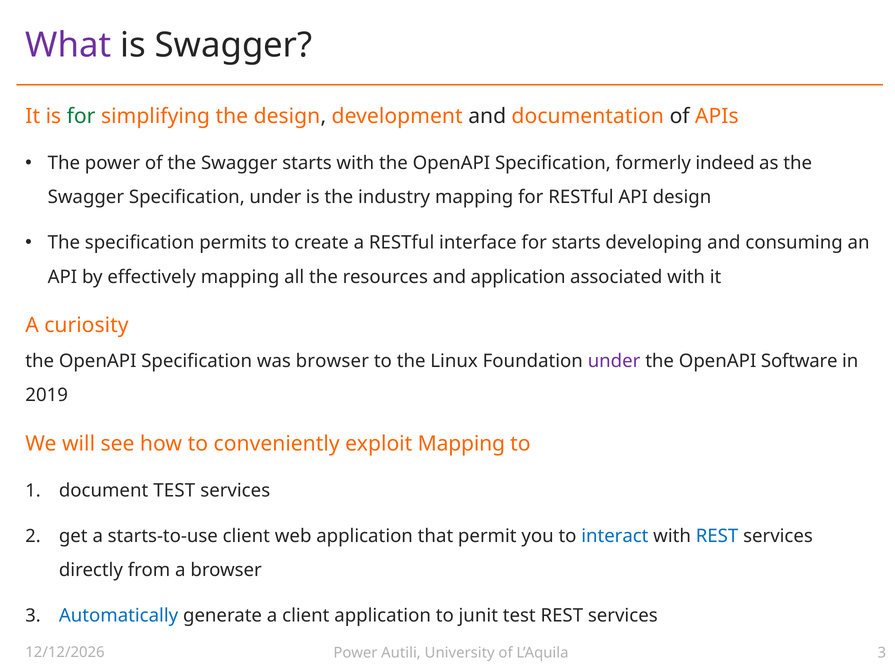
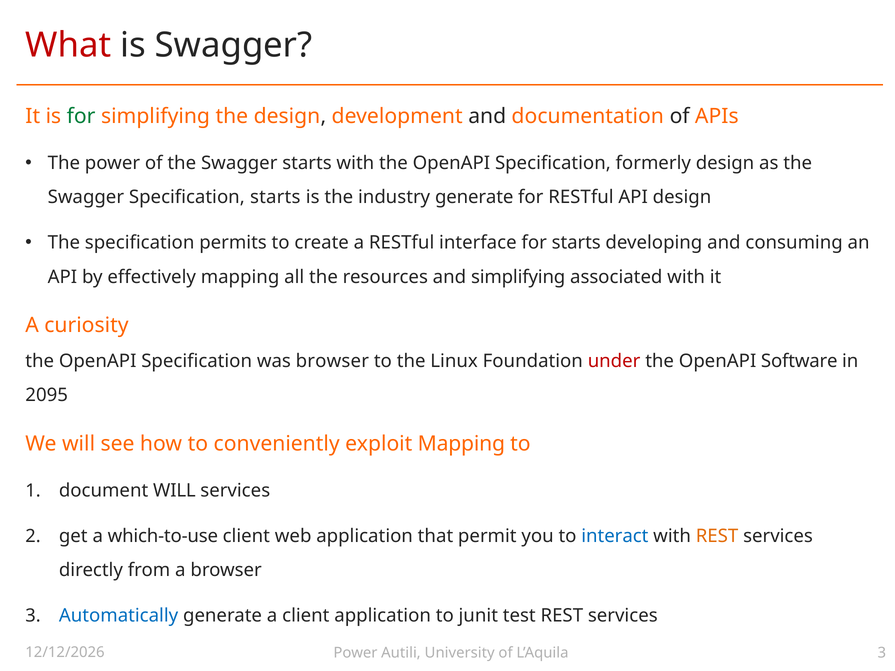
What colour: purple -> red (68, 45)
formerly indeed: indeed -> design (725, 163)
Specification under: under -> starts (275, 197)
industry mapping: mapping -> generate (474, 197)
and application: application -> simplifying (518, 277)
under colour: purple -> red (614, 361)
2019: 2019 -> 2095 (47, 395)
document TEST: TEST -> WILL (174, 491)
starts-to-use: starts-to-use -> which-to-use (163, 536)
REST colour: blue -> orange (717, 536)
